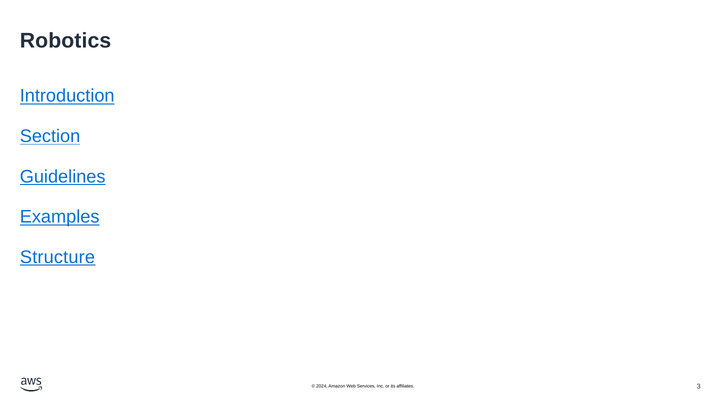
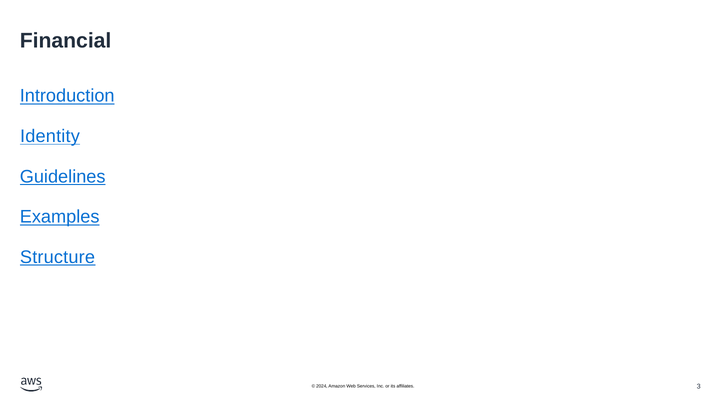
Robotics: Robotics -> Financial (66, 41)
Section: Section -> Identity (50, 136)
